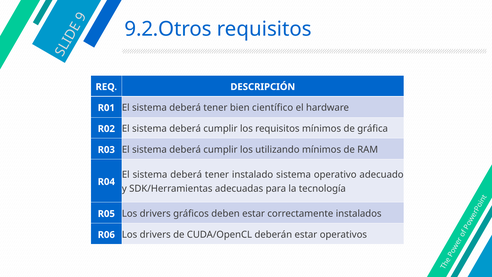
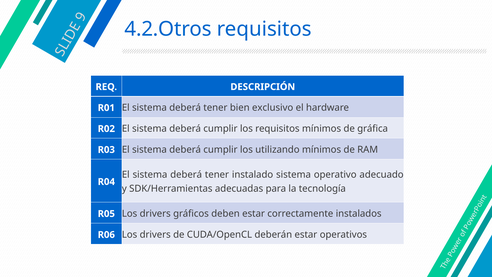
9.2.Otros: 9.2.Otros -> 4.2.Otros (168, 29)
científico: científico -> exclusivo (273, 108)
